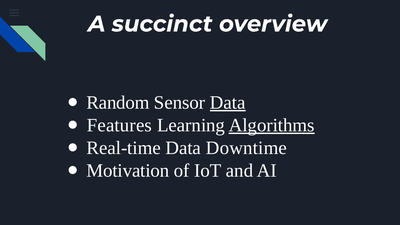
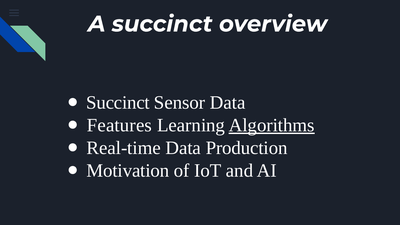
Random: Random -> Succinct (118, 103)
Data underline: present -> none (228, 103)
Downtime: Downtime -> Production (247, 148)
